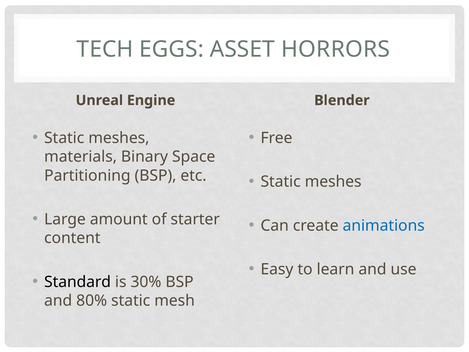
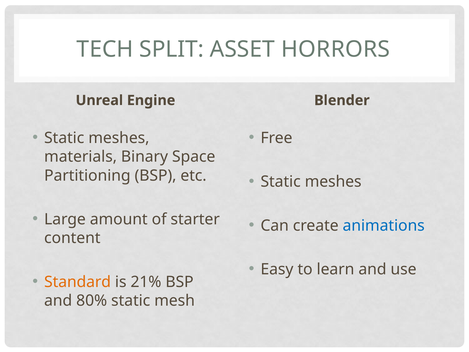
EGGS: EGGS -> SPLIT (172, 49)
Standard colour: black -> orange (78, 282)
30%: 30% -> 21% (146, 282)
